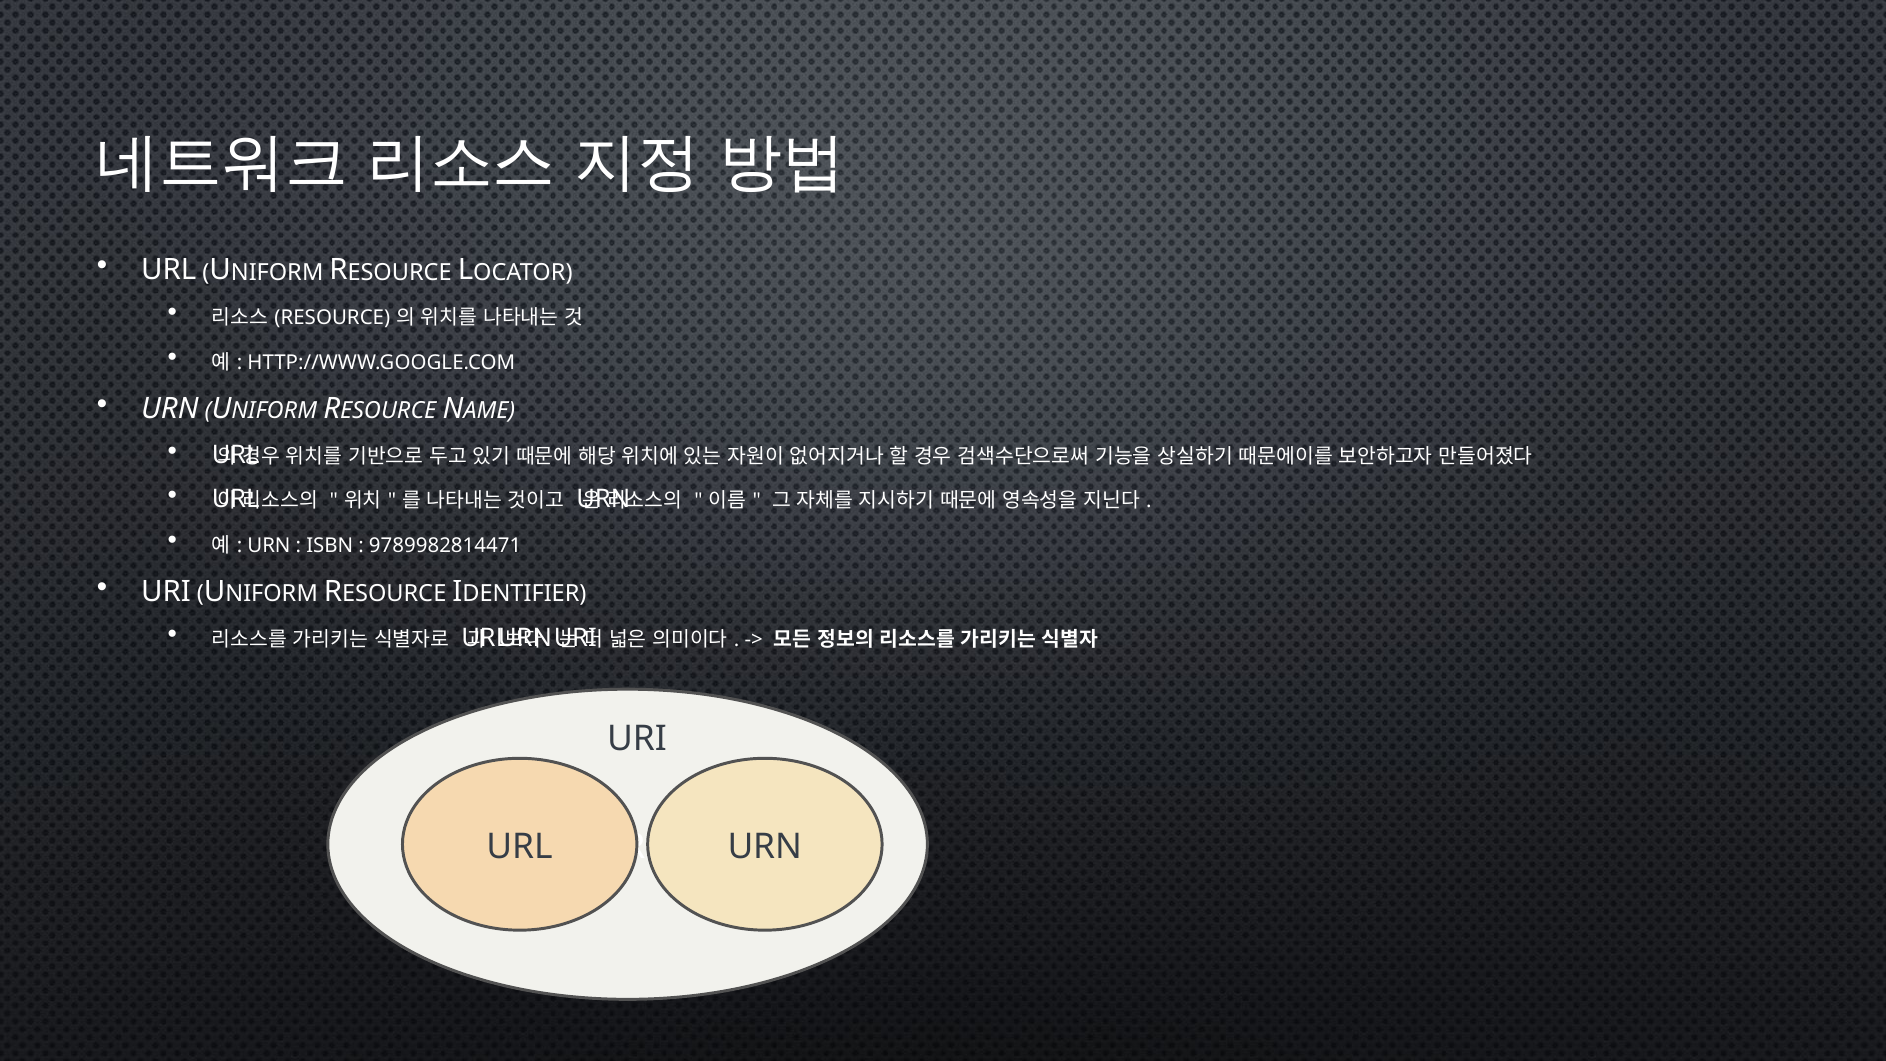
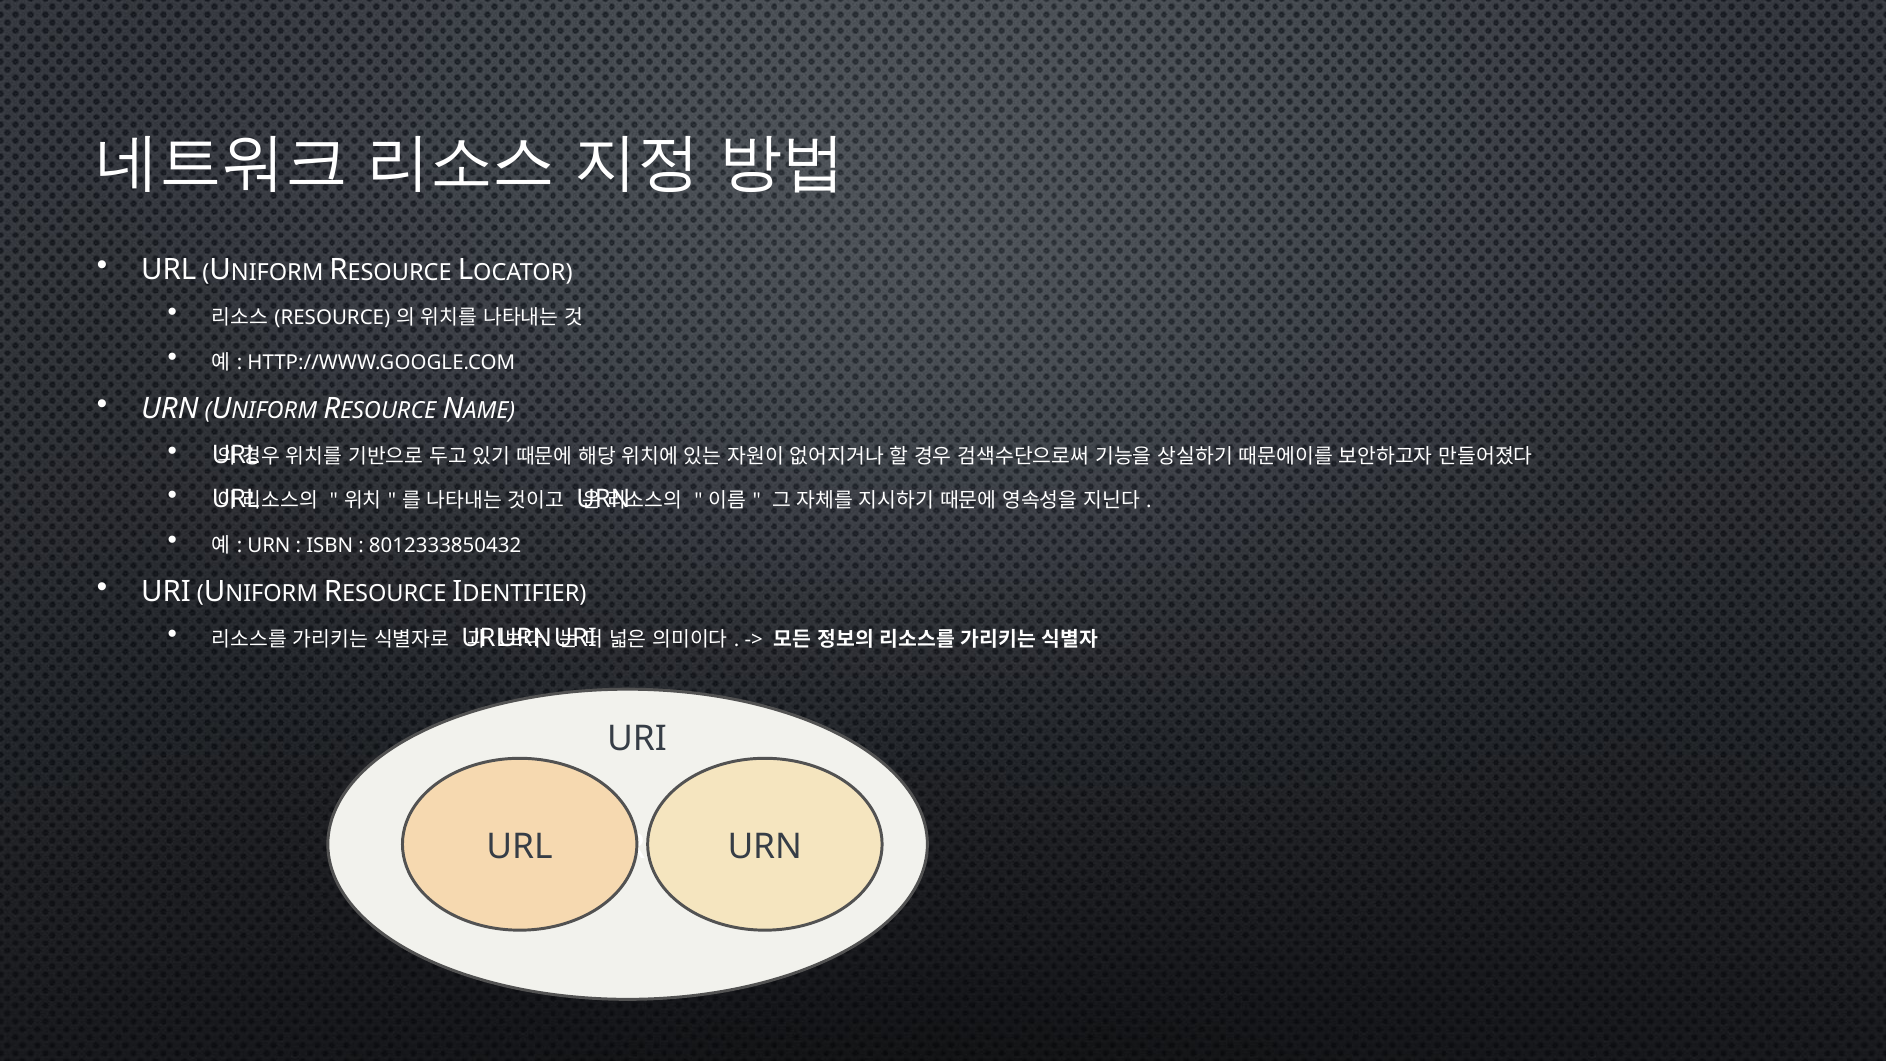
9789982814471: 9789982814471 -> 8012333850432 (445, 546)
